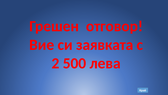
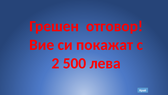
заявката: заявката -> покажат (105, 45)
